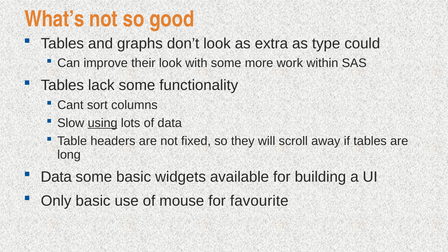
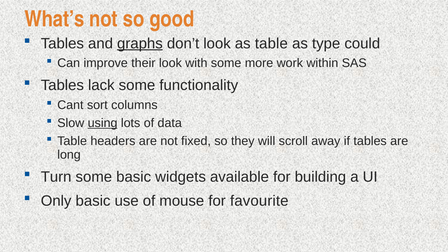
graphs underline: none -> present (140, 44)
as extra: extra -> table (271, 44)
Data: Data -> Turn (56, 177)
